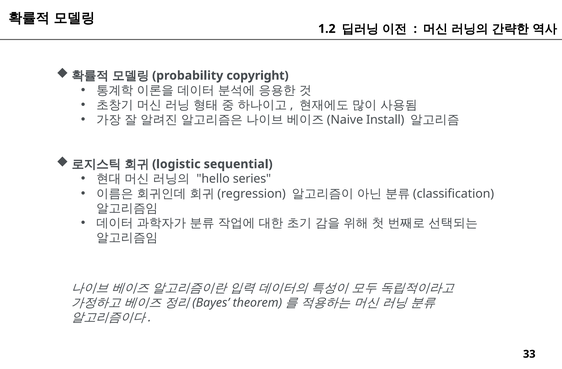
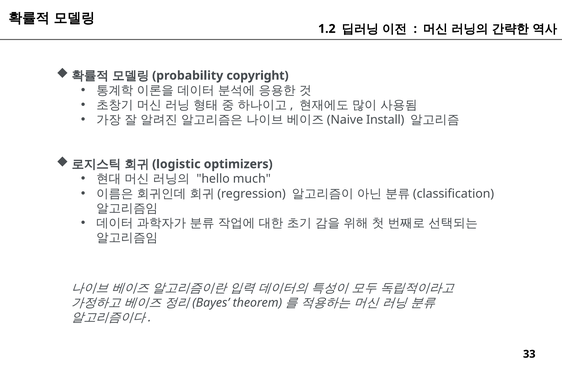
sequential: sequential -> optimizers (238, 164)
series: series -> much (252, 179)
